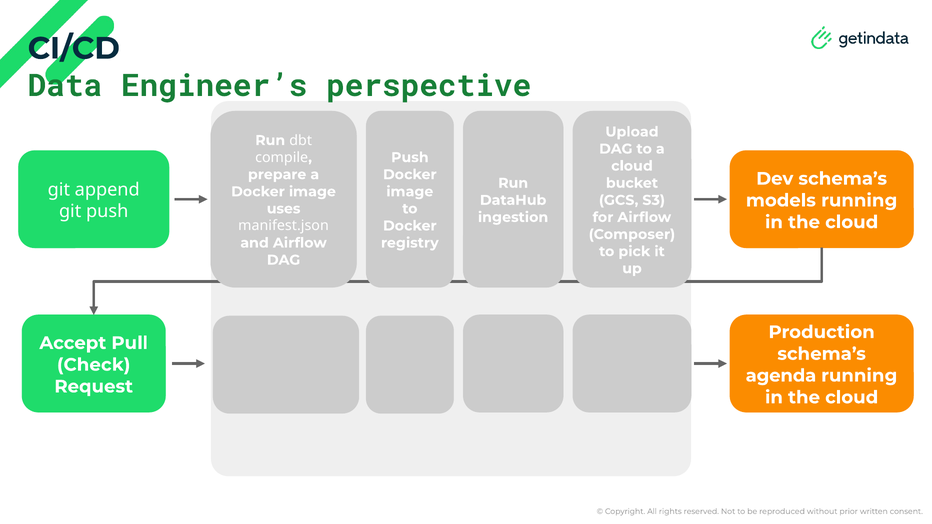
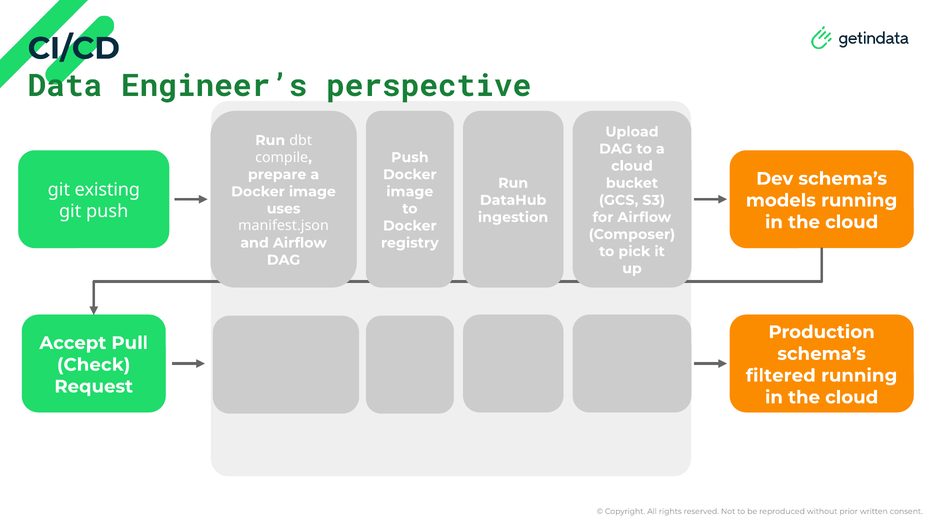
append: append -> existing (107, 190)
agenda: agenda -> filtered (781, 376)
